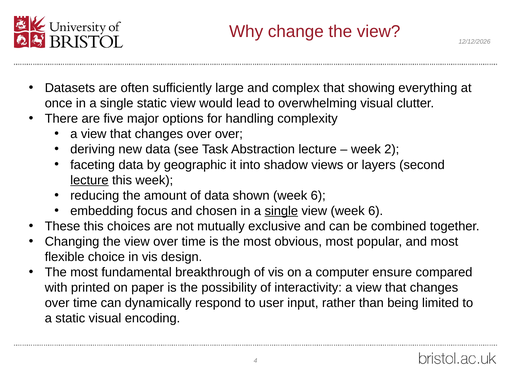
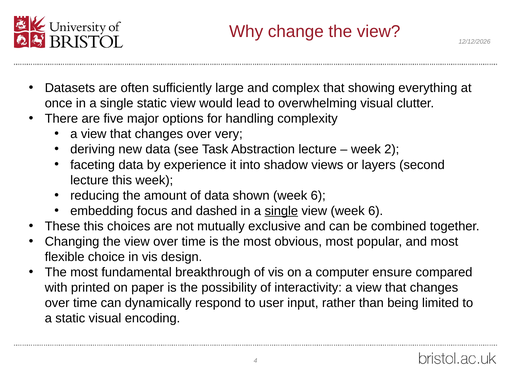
over over: over -> very (229, 134)
geographic: geographic -> experience (195, 164)
lecture underline: present -> none (89, 180)
chosen: chosen -> dashed (216, 210)
